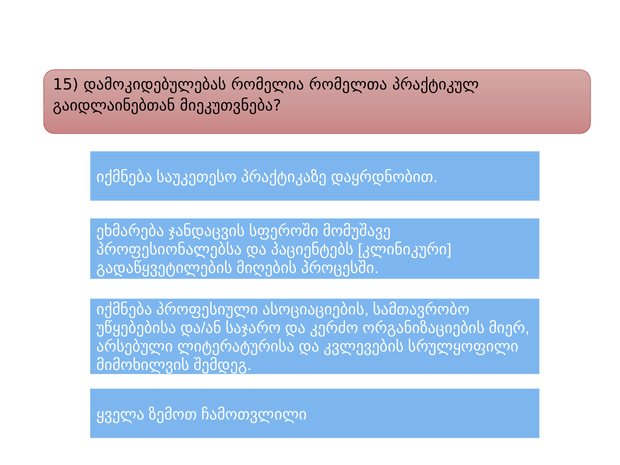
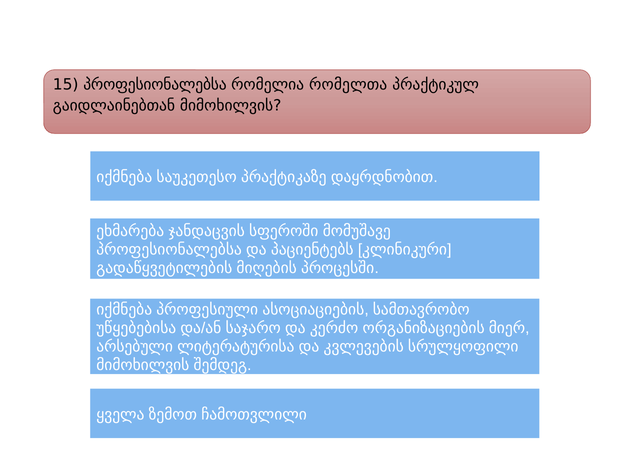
15 დამოკიდებულებას: დამოკიდებულებას -> პროფესიონალებსა (155, 84)
გაიდლაინებთან მიეკუთვნება: მიეკუთვნება -> მიმოხილვის (231, 106)
